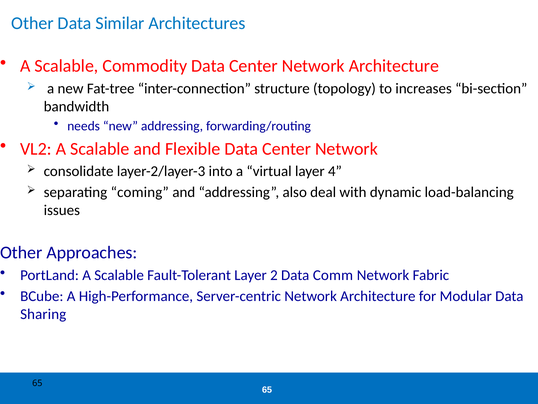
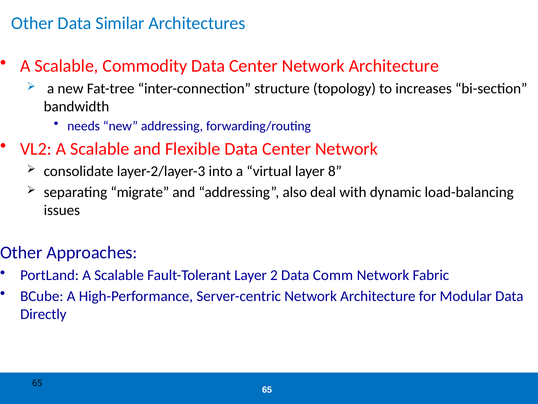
4: 4 -> 8 (335, 171)
coming: coming -> migrate (140, 192)
Sharing: Sharing -> Directly (43, 314)
